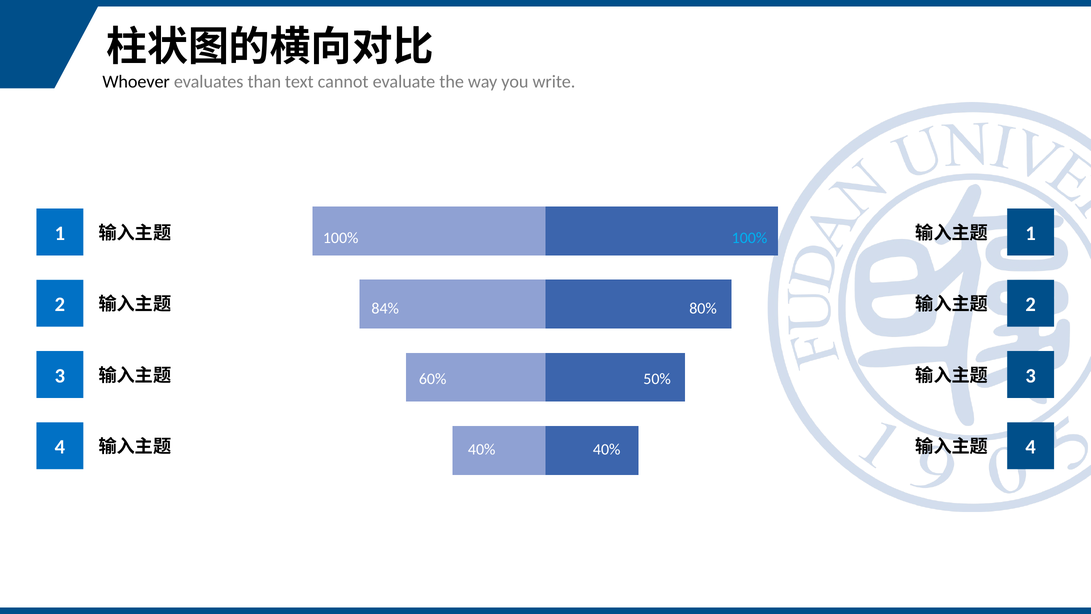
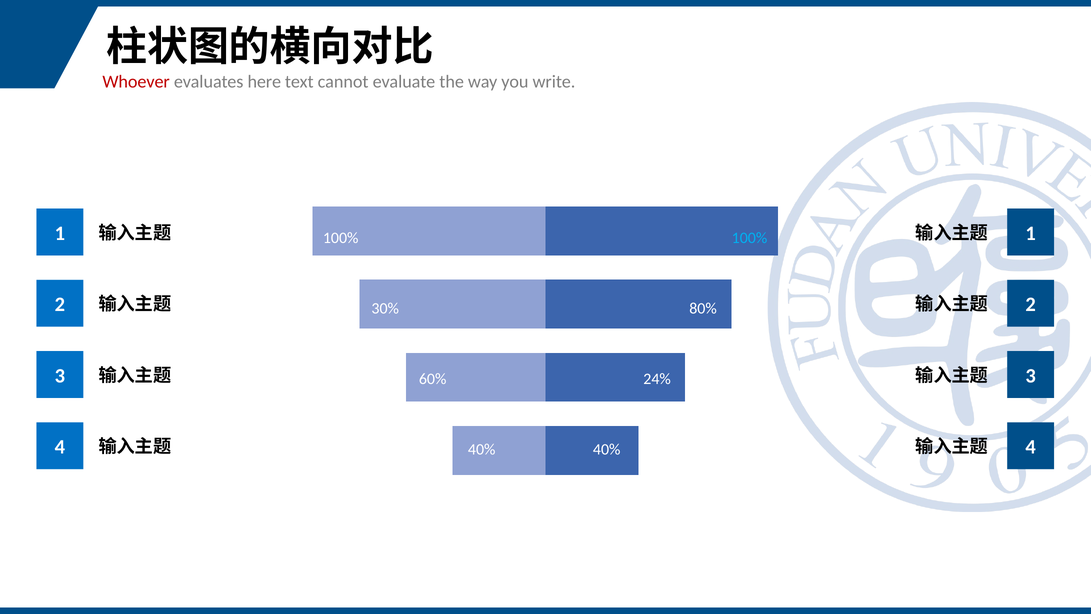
Whoever colour: black -> red (136, 82)
than: than -> here (264, 82)
84%: 84% -> 30% (385, 308)
50%: 50% -> 24% (657, 379)
